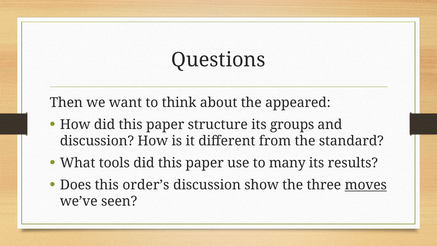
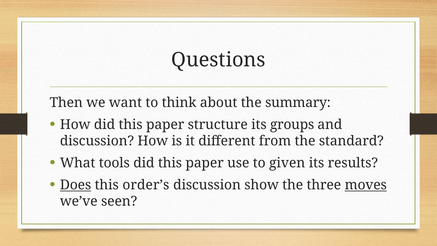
appeared: appeared -> summary (298, 102)
many: many -> given (287, 163)
Does underline: none -> present (76, 185)
